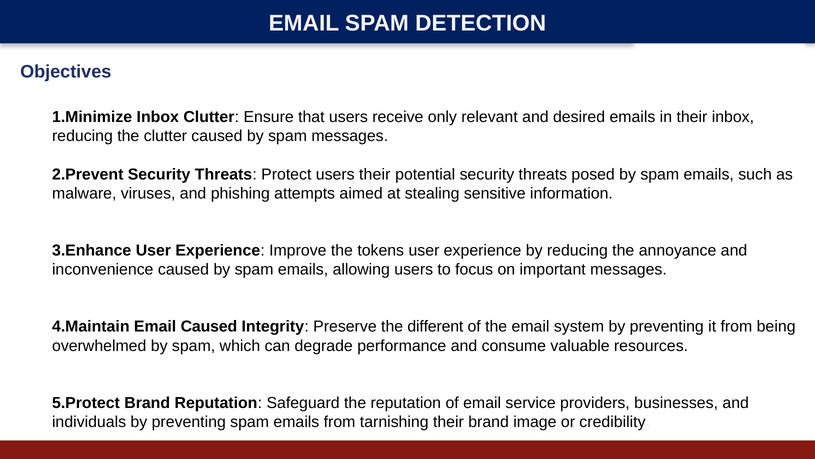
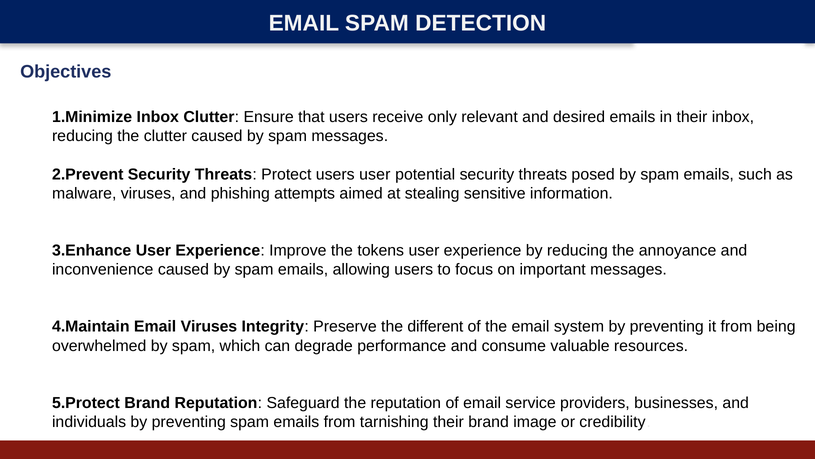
users their: their -> user (375, 174)
Email Caused: Caused -> Viruses (209, 326)
